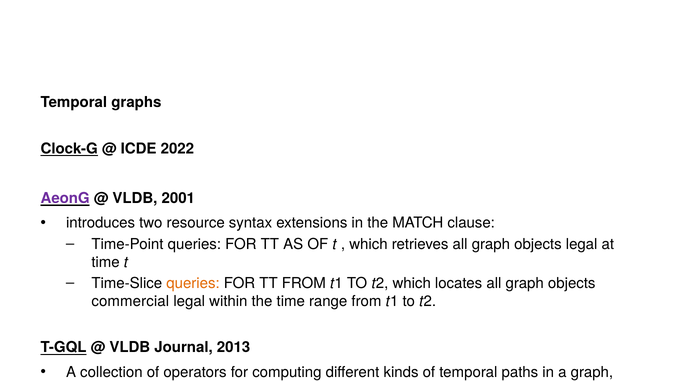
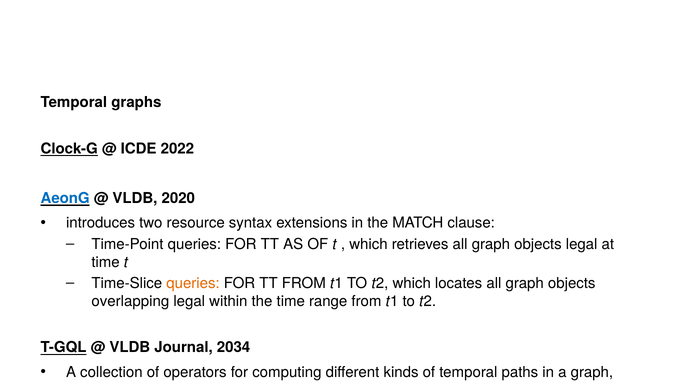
AeonG colour: purple -> blue (65, 198)
2001: 2001 -> 2020 (178, 198)
commercial: commercial -> overlapping (130, 301)
2013: 2013 -> 2034 (234, 347)
